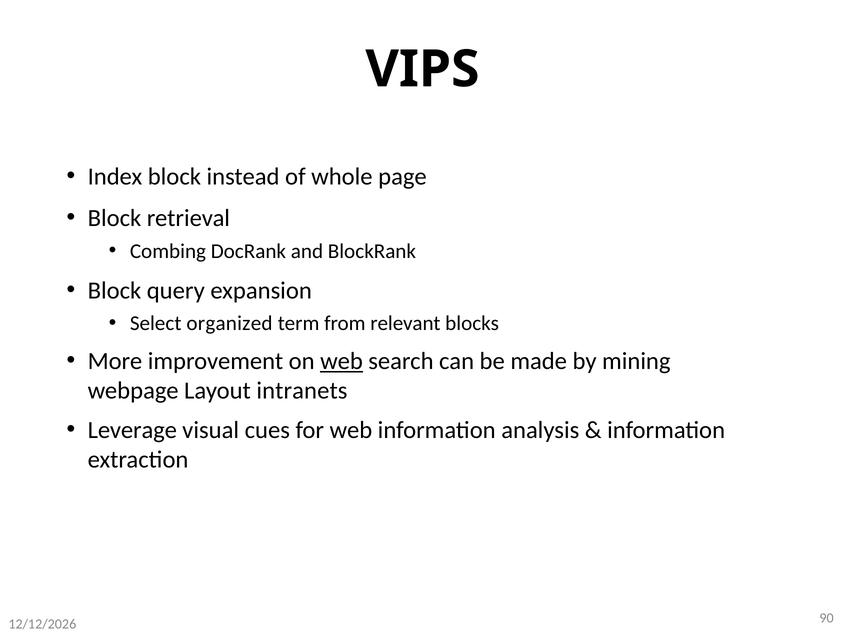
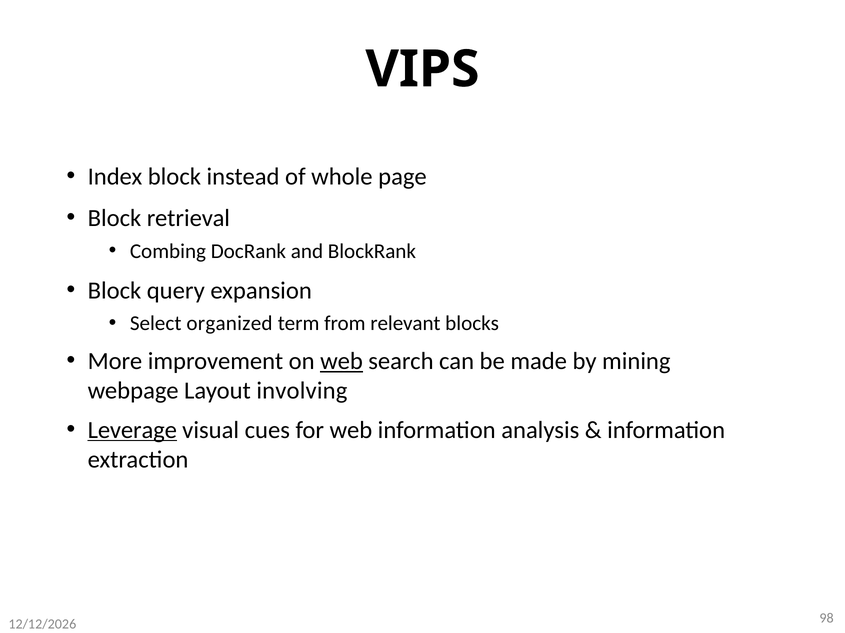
intranets: intranets -> involving (302, 391)
Leverage underline: none -> present (132, 430)
90: 90 -> 98 (827, 619)
